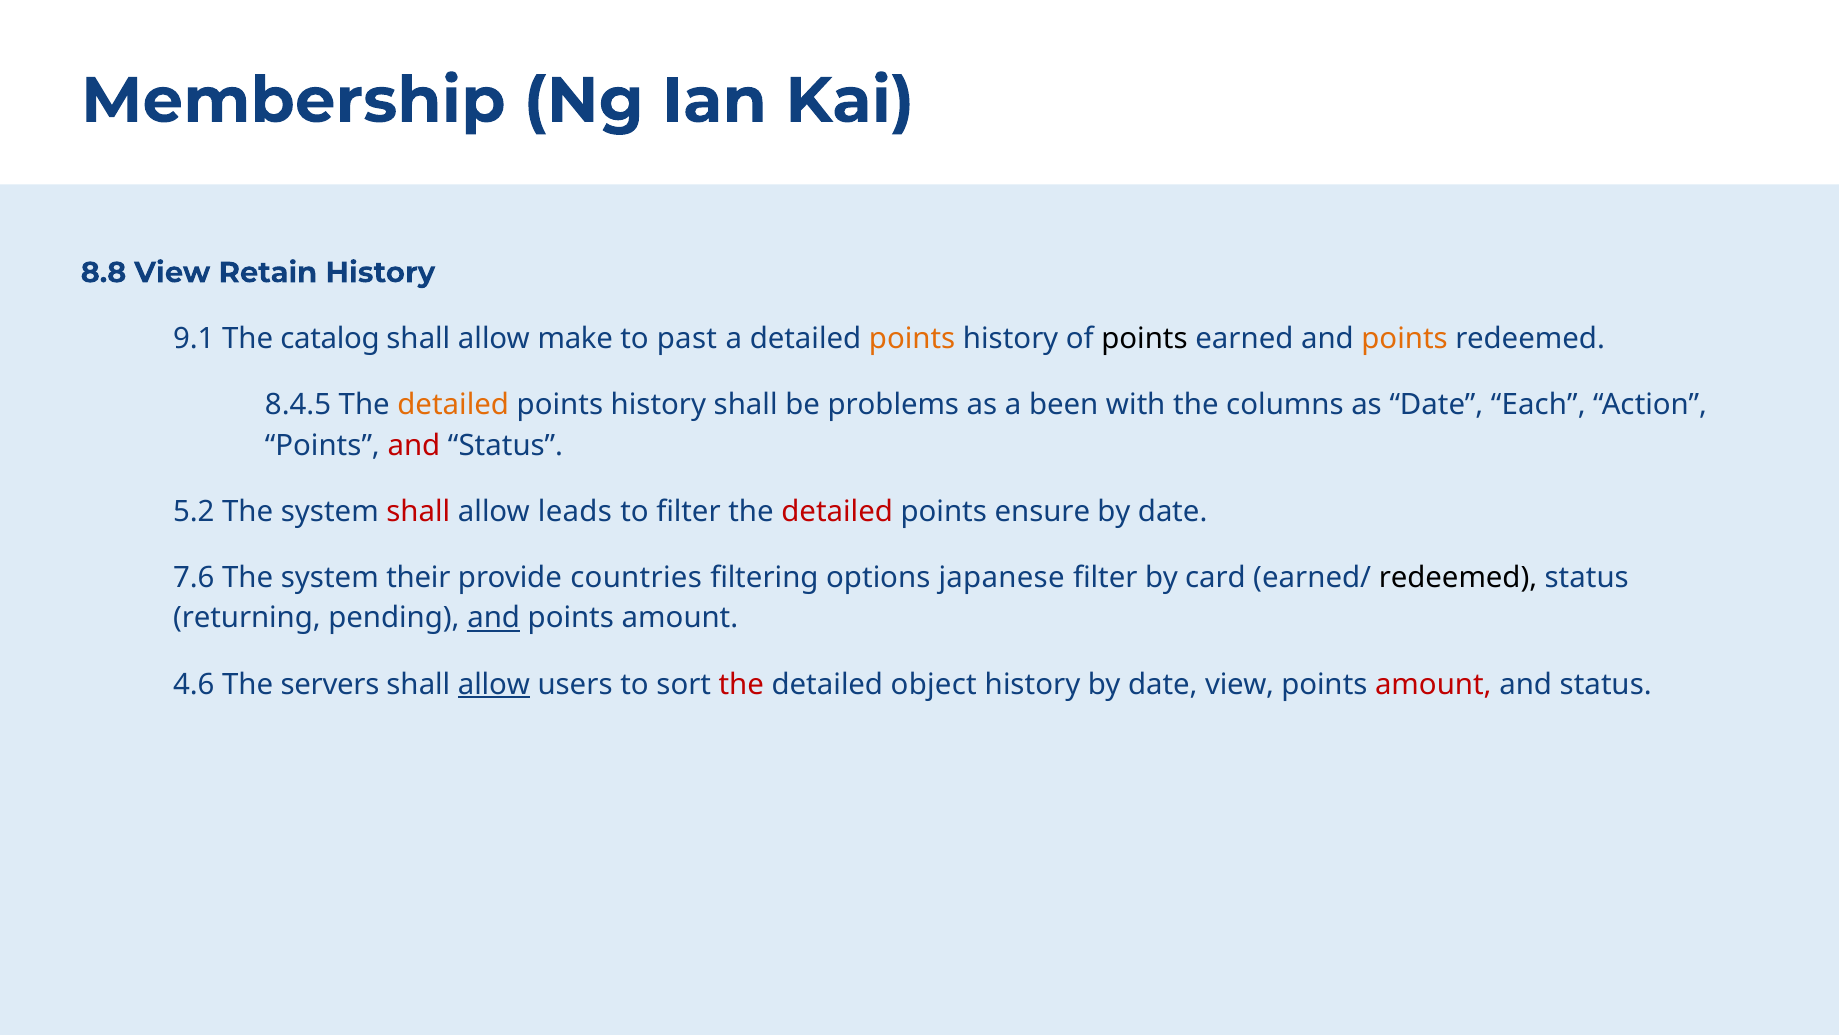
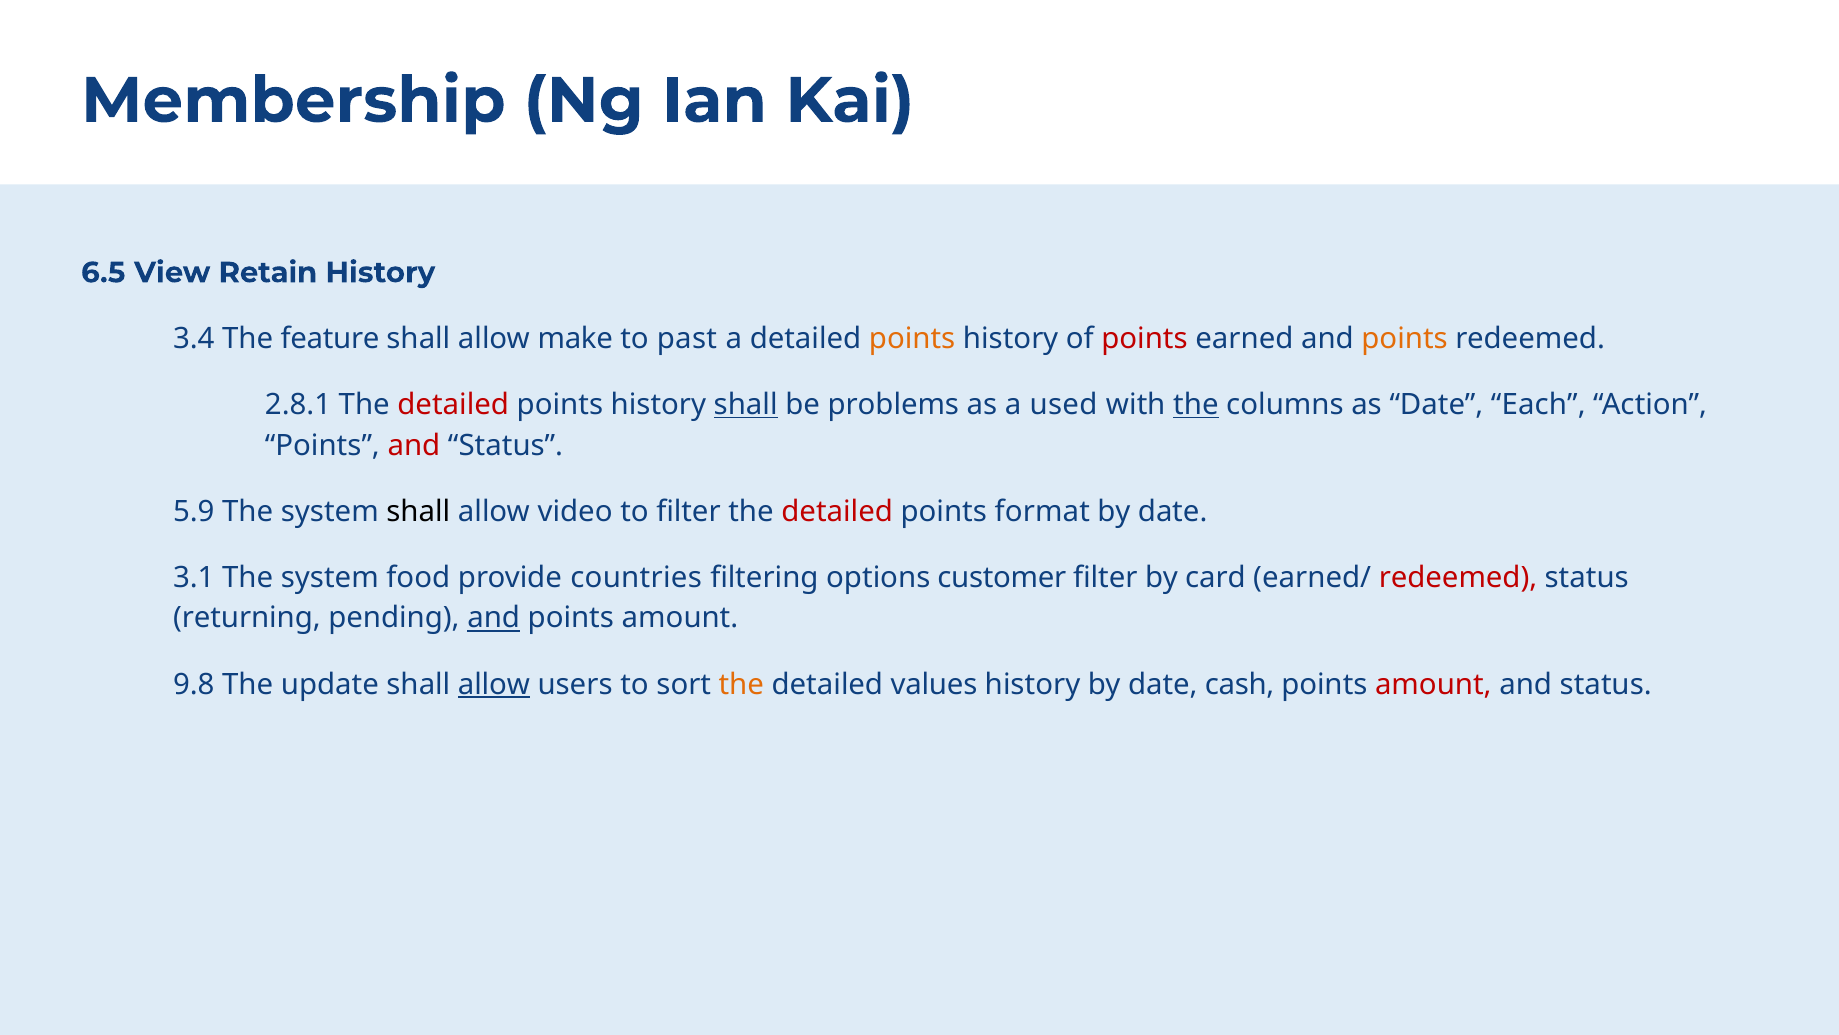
8.8: 8.8 -> 6.5 (103, 272)
9.1: 9.1 -> 3.4 (194, 339)
catalog: catalog -> feature (330, 339)
points colour: black -> red (1145, 339)
8.4.5: 8.4.5 -> 2.8.1 (298, 405)
detailed colour: orange -> red (453, 405)
shall underline: none -> present (746, 405)
been: been -> used (1064, 405)
the underline: none -> present (1196, 405)
5.2: 5.2 -> 5.9 (194, 511)
shall colour: red -> black (418, 511)
leads: leads -> video (575, 511)
ensure: ensure -> format (1042, 511)
7.6: 7.6 -> 3.1 (194, 577)
their: their -> food (418, 577)
japanese: japanese -> customer (1002, 577)
redeemed colour: black -> red (1458, 577)
4.6: 4.6 -> 9.8 (194, 684)
servers: servers -> update (330, 684)
the colour: red -> orange (741, 684)
object: object -> values (934, 684)
date view: view -> cash (1240, 684)
